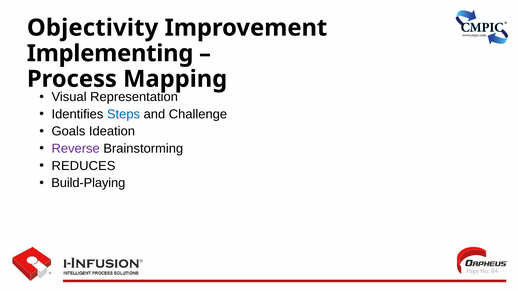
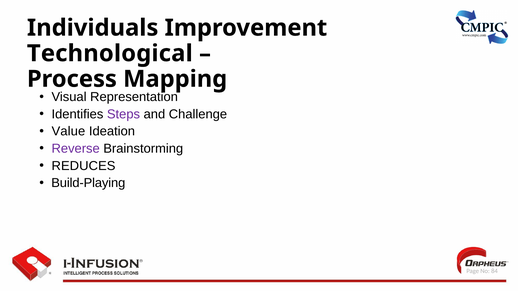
Objectivity: Objectivity -> Individuals (93, 28)
Implementing: Implementing -> Technological (110, 53)
Steps colour: blue -> purple (123, 114)
Goals: Goals -> Value (68, 132)
